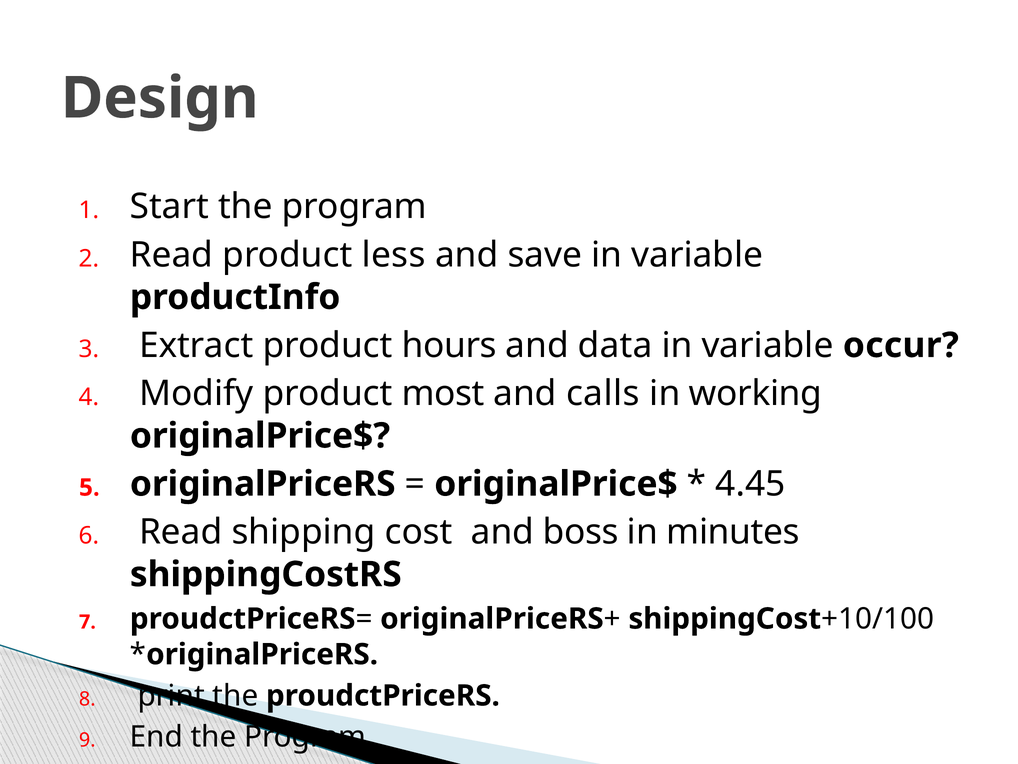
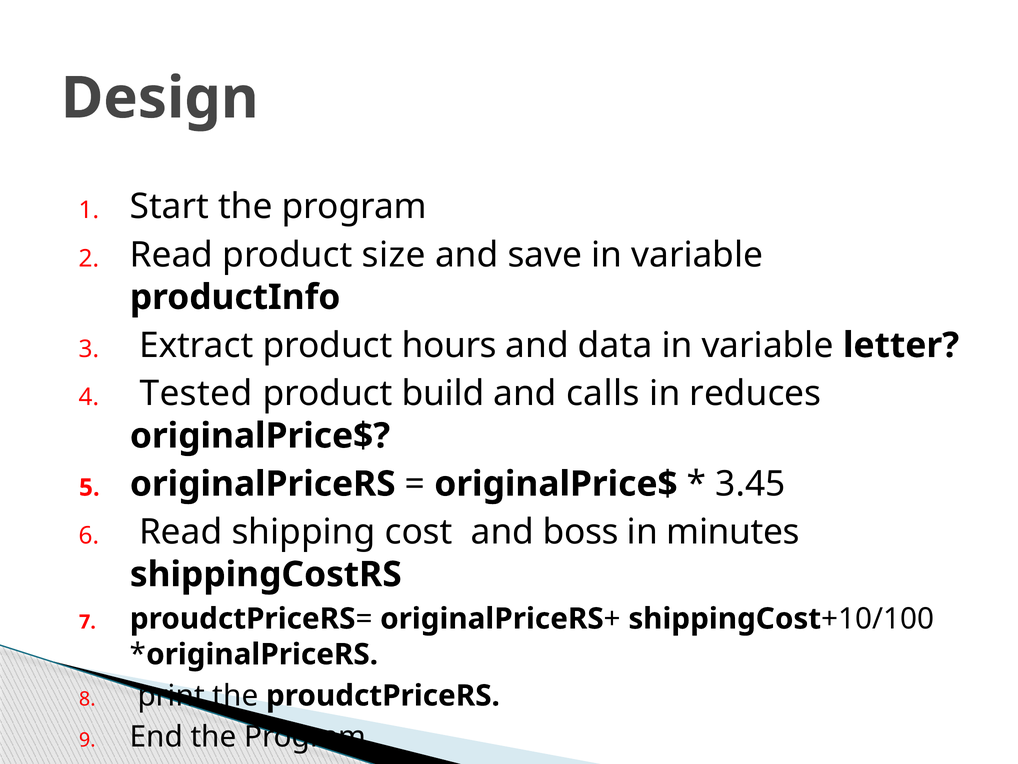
less: less -> size (394, 255)
occur: occur -> letter (901, 345)
Modify: Modify -> Tested (196, 393)
most: most -> build (443, 393)
working: working -> reduces (755, 393)
4.45: 4.45 -> 3.45 (751, 484)
